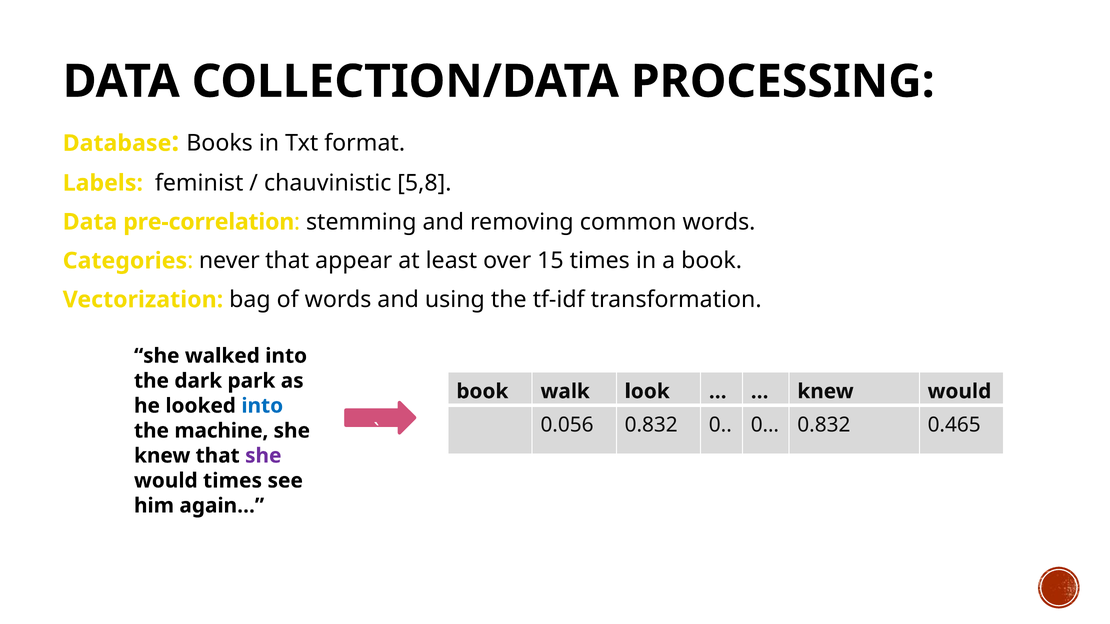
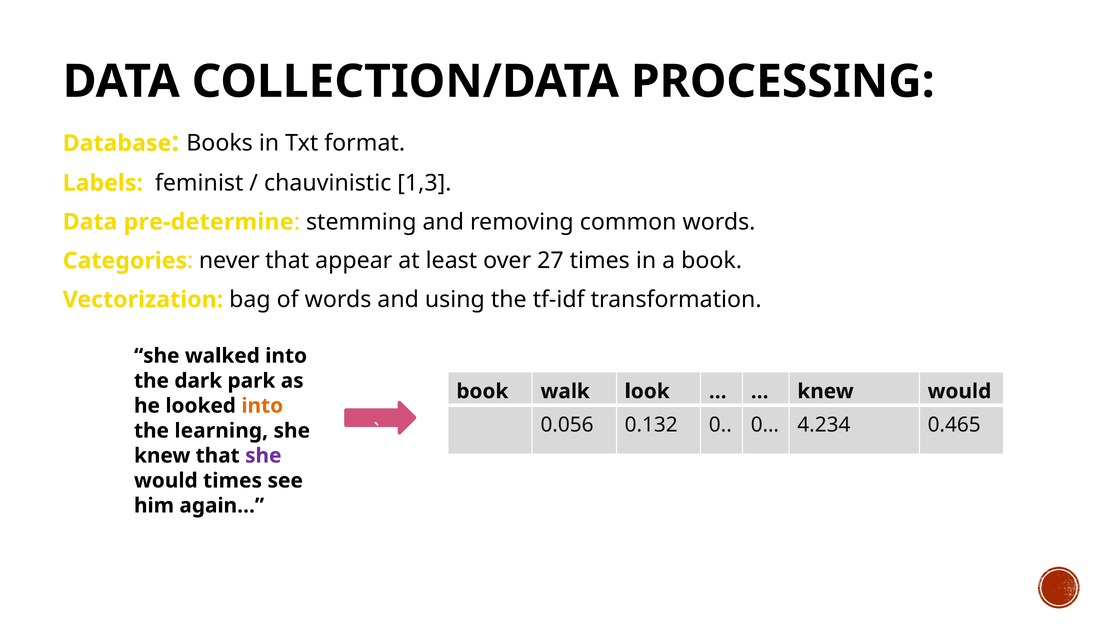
5,8: 5,8 -> 1,3 (424, 183)
pre-correlation: pre-correlation -> pre-determine (209, 222)
15: 15 -> 27 (550, 261)
into colour: blue -> orange (262, 406)
0.056 0.832: 0.832 -> 0.132 (651, 425)
0… 0.832: 0.832 -> 4.234 (824, 425)
machine: machine -> learning (221, 431)
